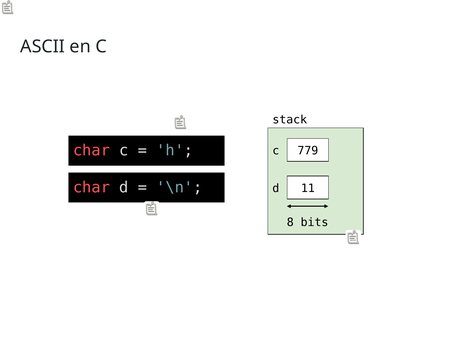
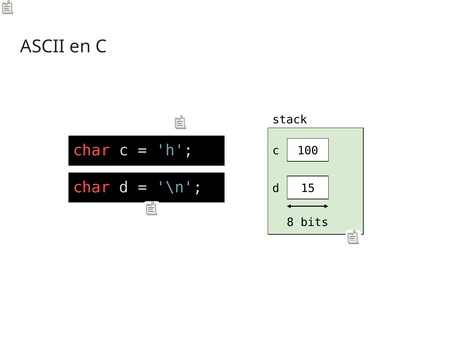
779: 779 -> 100 (308, 151)
11: 11 -> 15 (308, 189)
